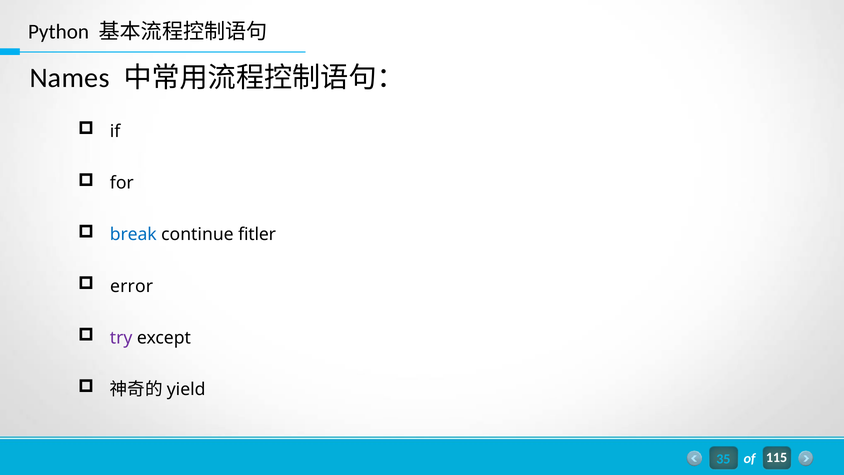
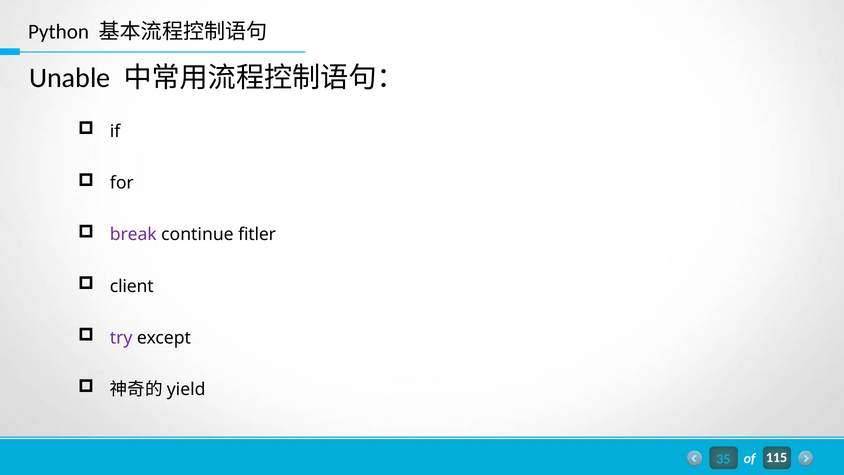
Names: Names -> Unable (70, 78)
break colour: blue -> purple (133, 235)
error: error -> client (132, 286)
